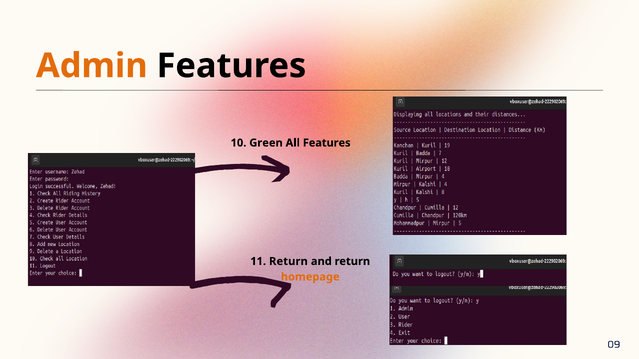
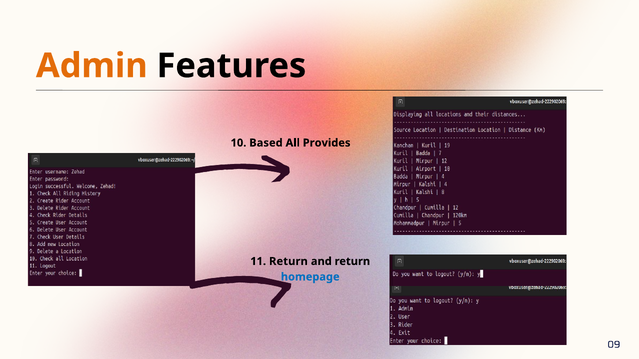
Green: Green -> Based (266, 143)
All Features: Features -> Provides (327, 143)
homepage colour: orange -> blue (310, 277)
